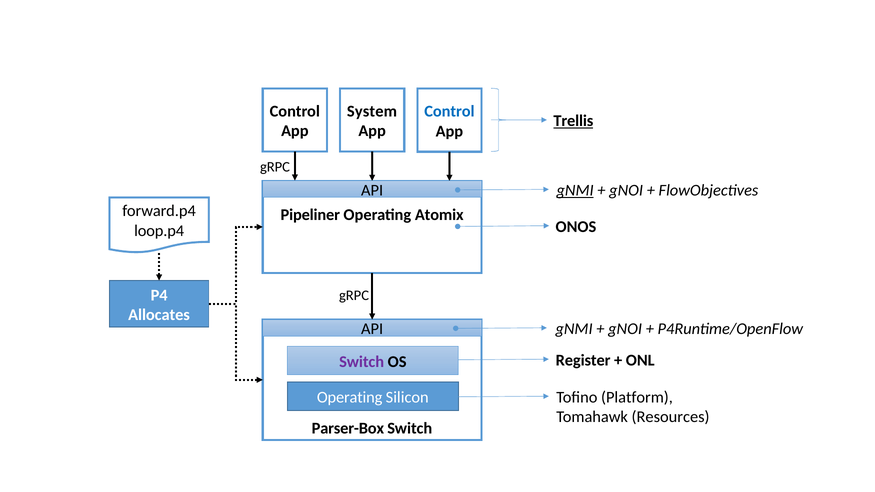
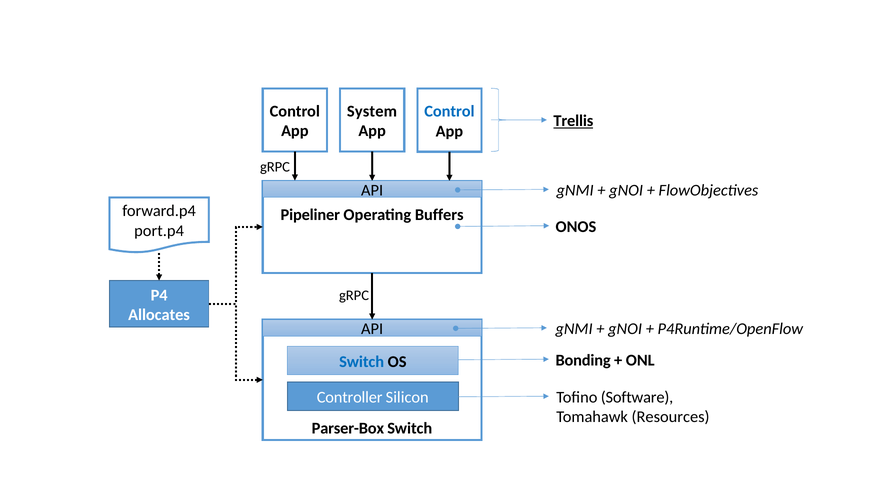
gNMI underline: present -> none (575, 190)
Atomix: Atomix -> Buffers (439, 215)
loop.p4: loop.p4 -> port.p4 (159, 231)
Register: Register -> Bonding (583, 360)
Switch colour: purple -> blue (362, 362)
Platform: Platform -> Software (637, 397)
Operating: Operating -> Controller (350, 398)
